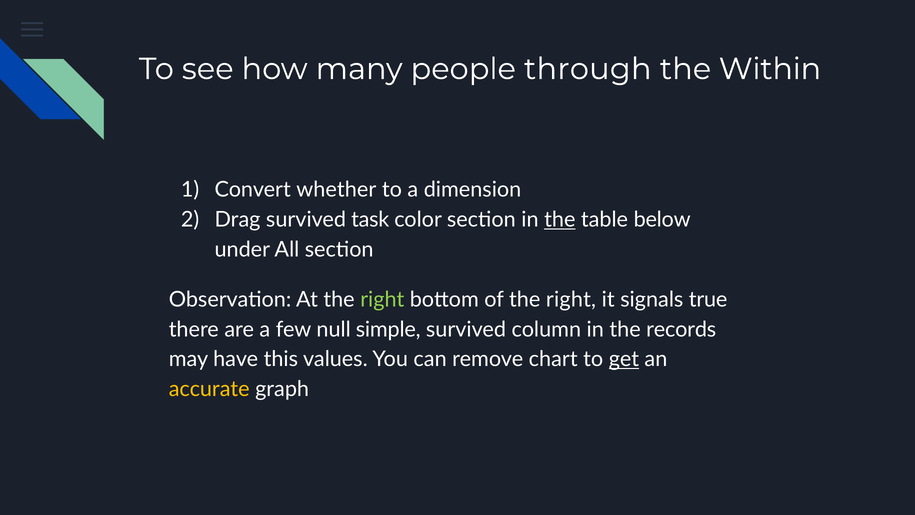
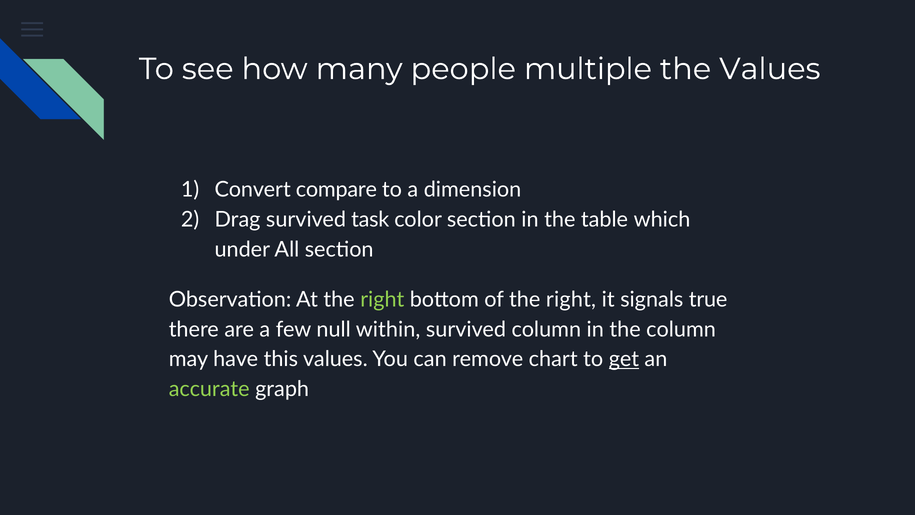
through: through -> multiple (588, 69)
the Within: Within -> Values (770, 69)
whether: whether -> compare (336, 190)
the underline: present -> none (560, 220)
below: below -> which (662, 220)
simple: simple -> within (388, 329)
the records: records -> column (681, 329)
accurate colour: yellow -> light green (209, 389)
